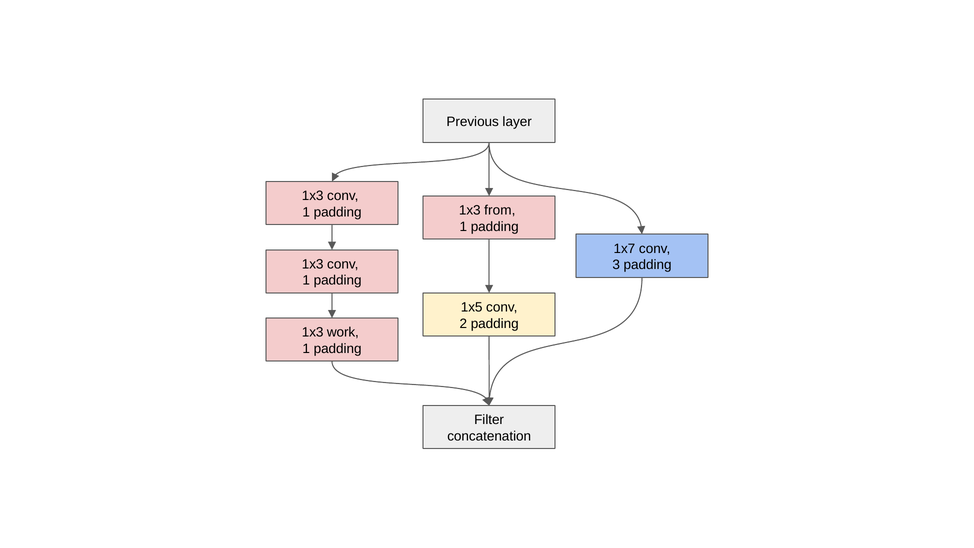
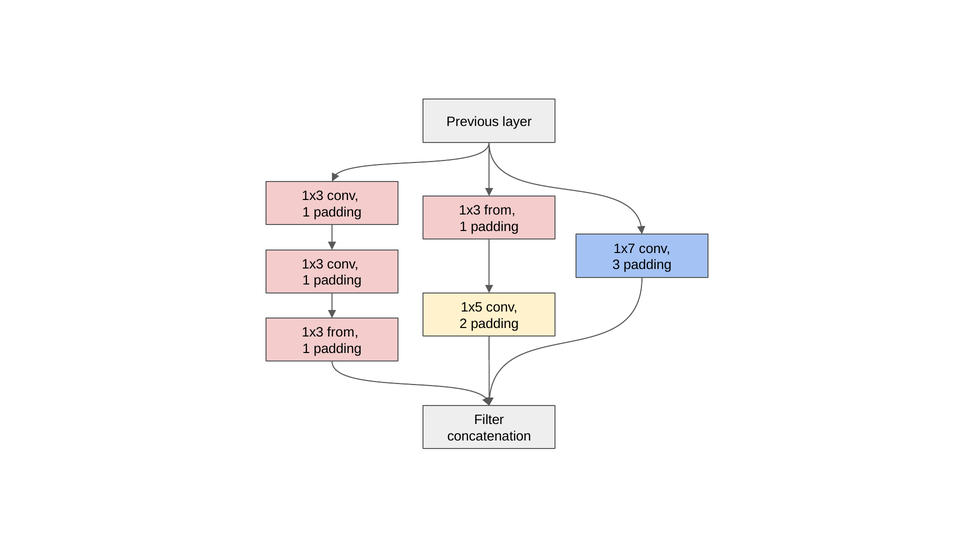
work: work -> from (343, 332)
